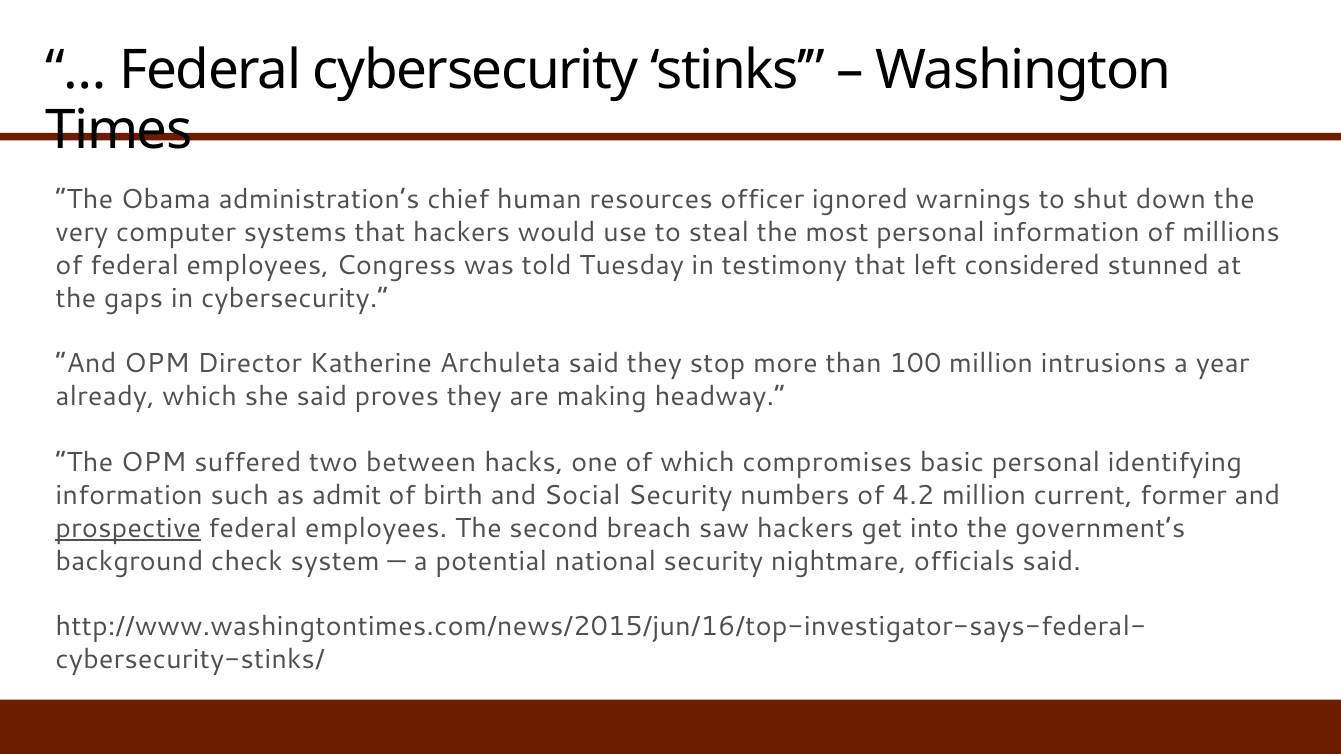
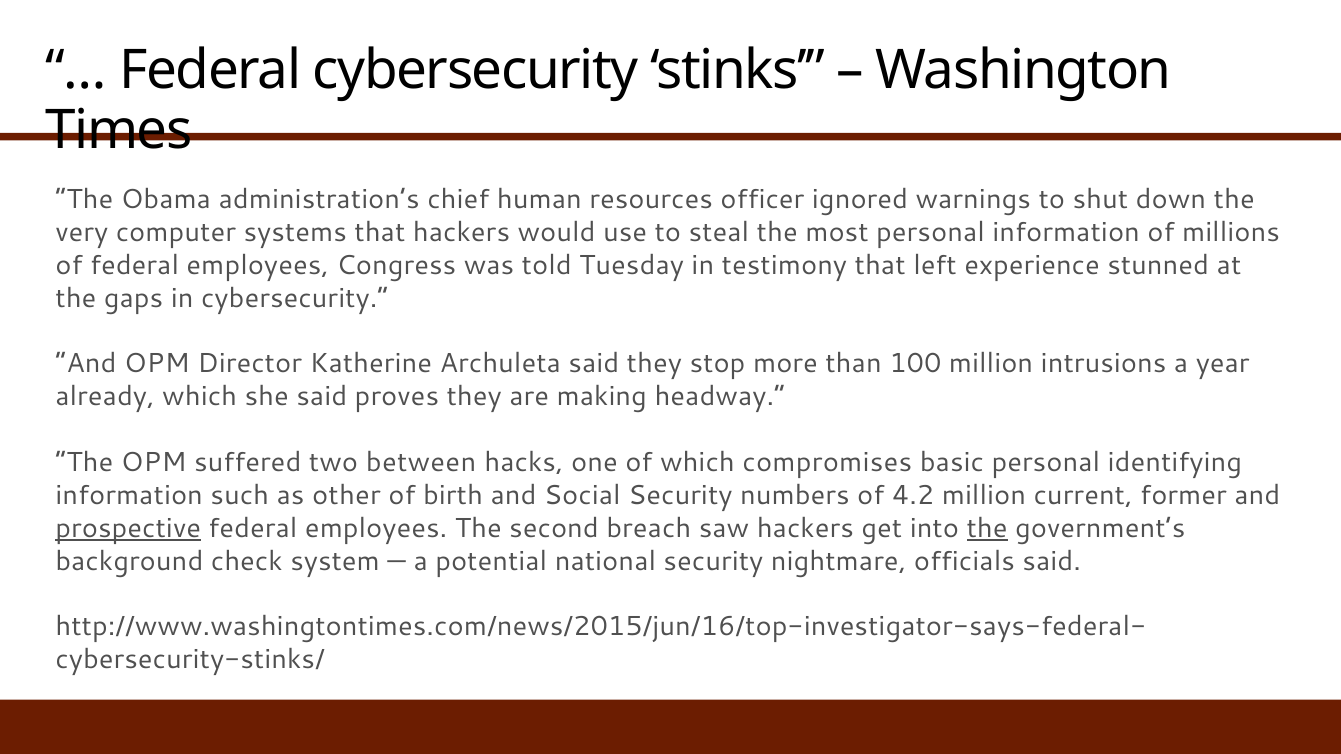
considered: considered -> experience (1032, 265)
admit: admit -> other (346, 495)
the underline: none -> present (987, 528)
